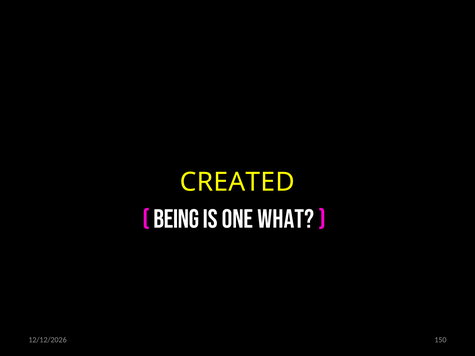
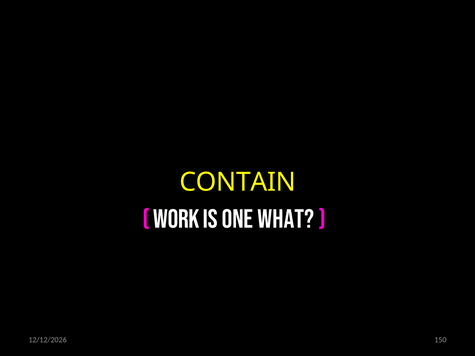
CREATED: CREATED -> CONTAIN (238, 182)
BEING: BEING -> WORK (176, 219)
